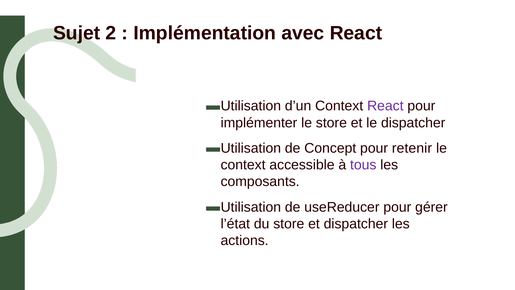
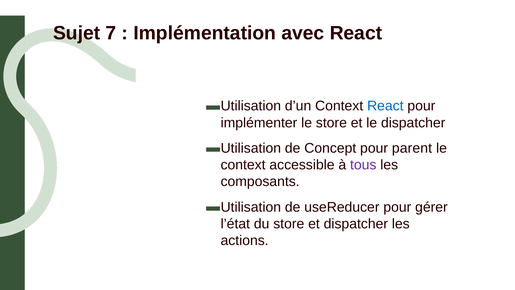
2: 2 -> 7 (111, 33)
React colour: purple -> blue (385, 106)
retenir: retenir -> parent (412, 148)
